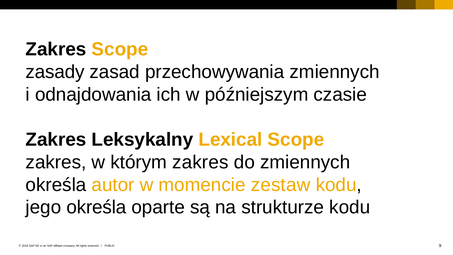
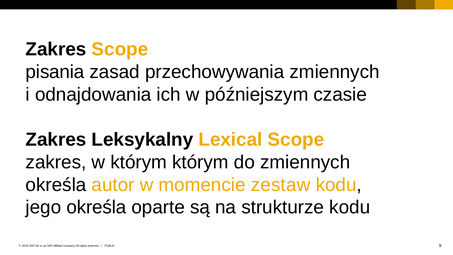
zasady: zasady -> pisania (55, 72)
którym zakres: zakres -> którym (200, 162)
